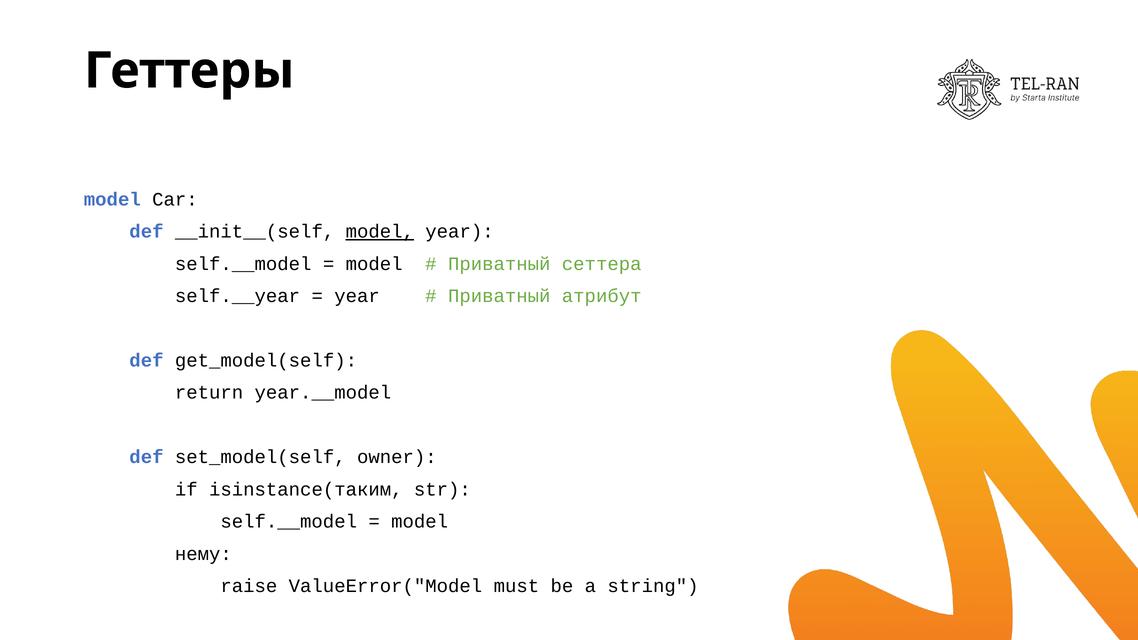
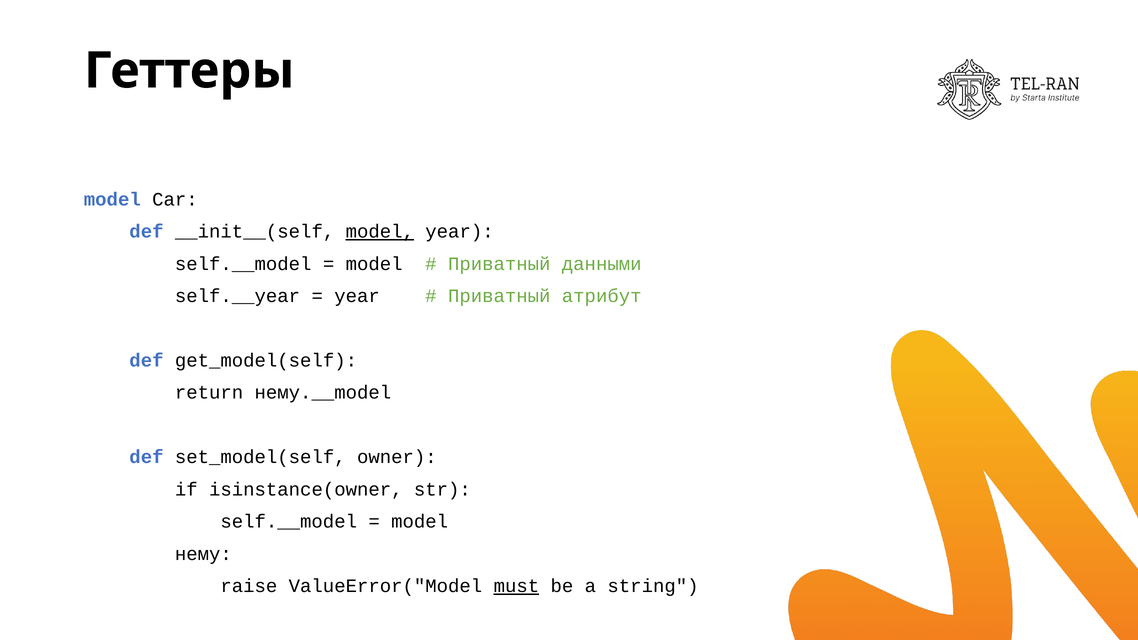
сеттера: сеттера -> данными (602, 264)
year.__model: year.__model -> нему.__model (323, 393)
isinstance(таким: isinstance(таким -> isinstance(owner (306, 489)
must underline: none -> present (516, 586)
